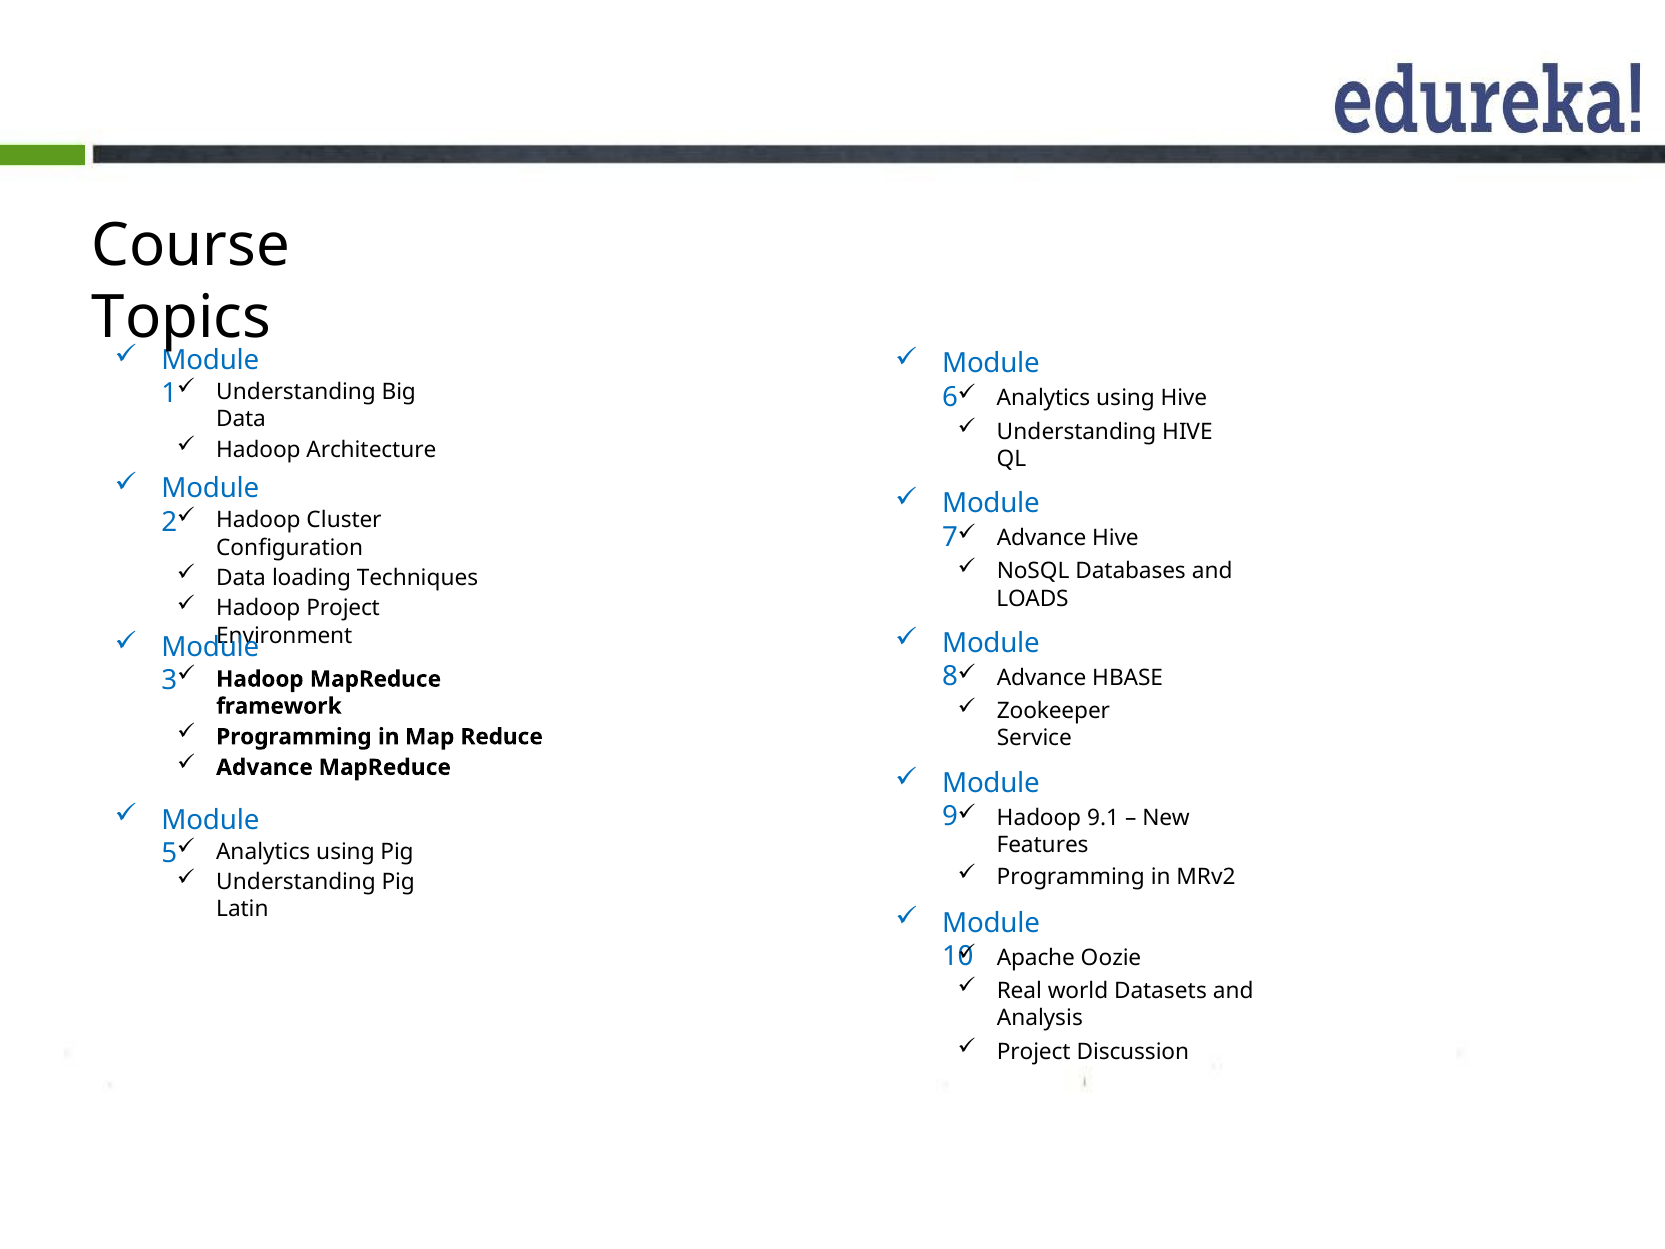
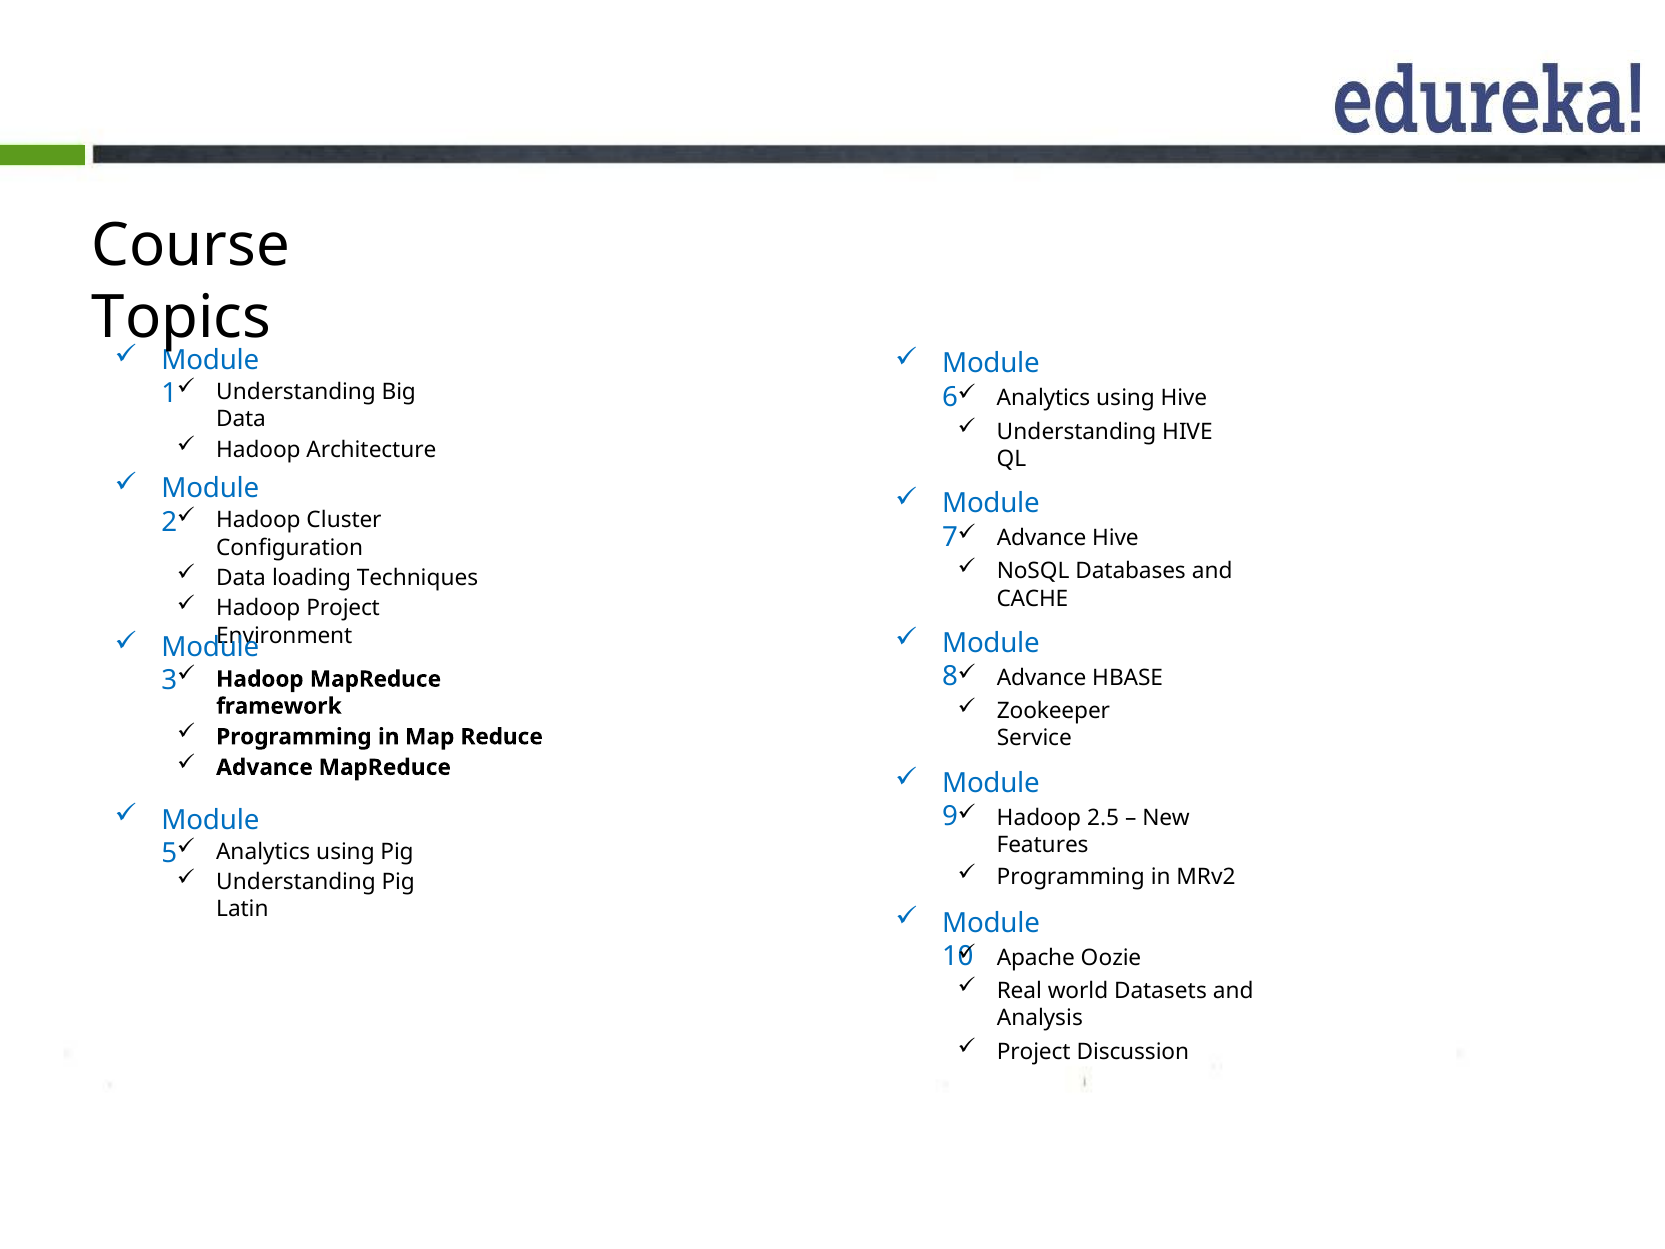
LOADS: LOADS -> CACHE (1032, 598)
9.1: 9.1 -> 2.5 (1103, 818)
